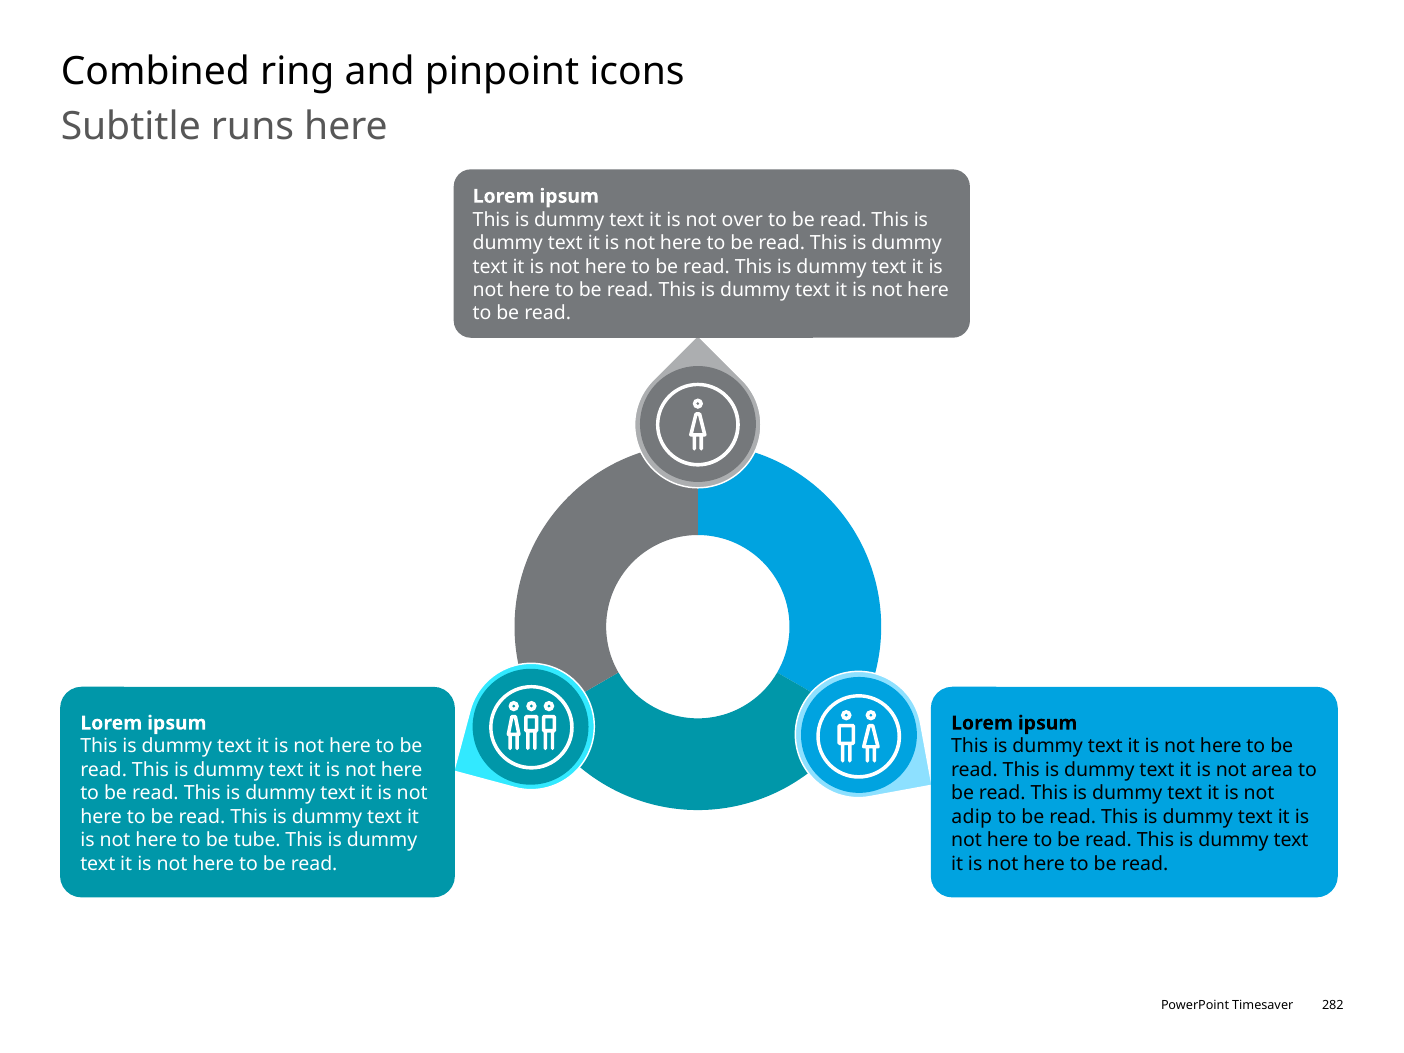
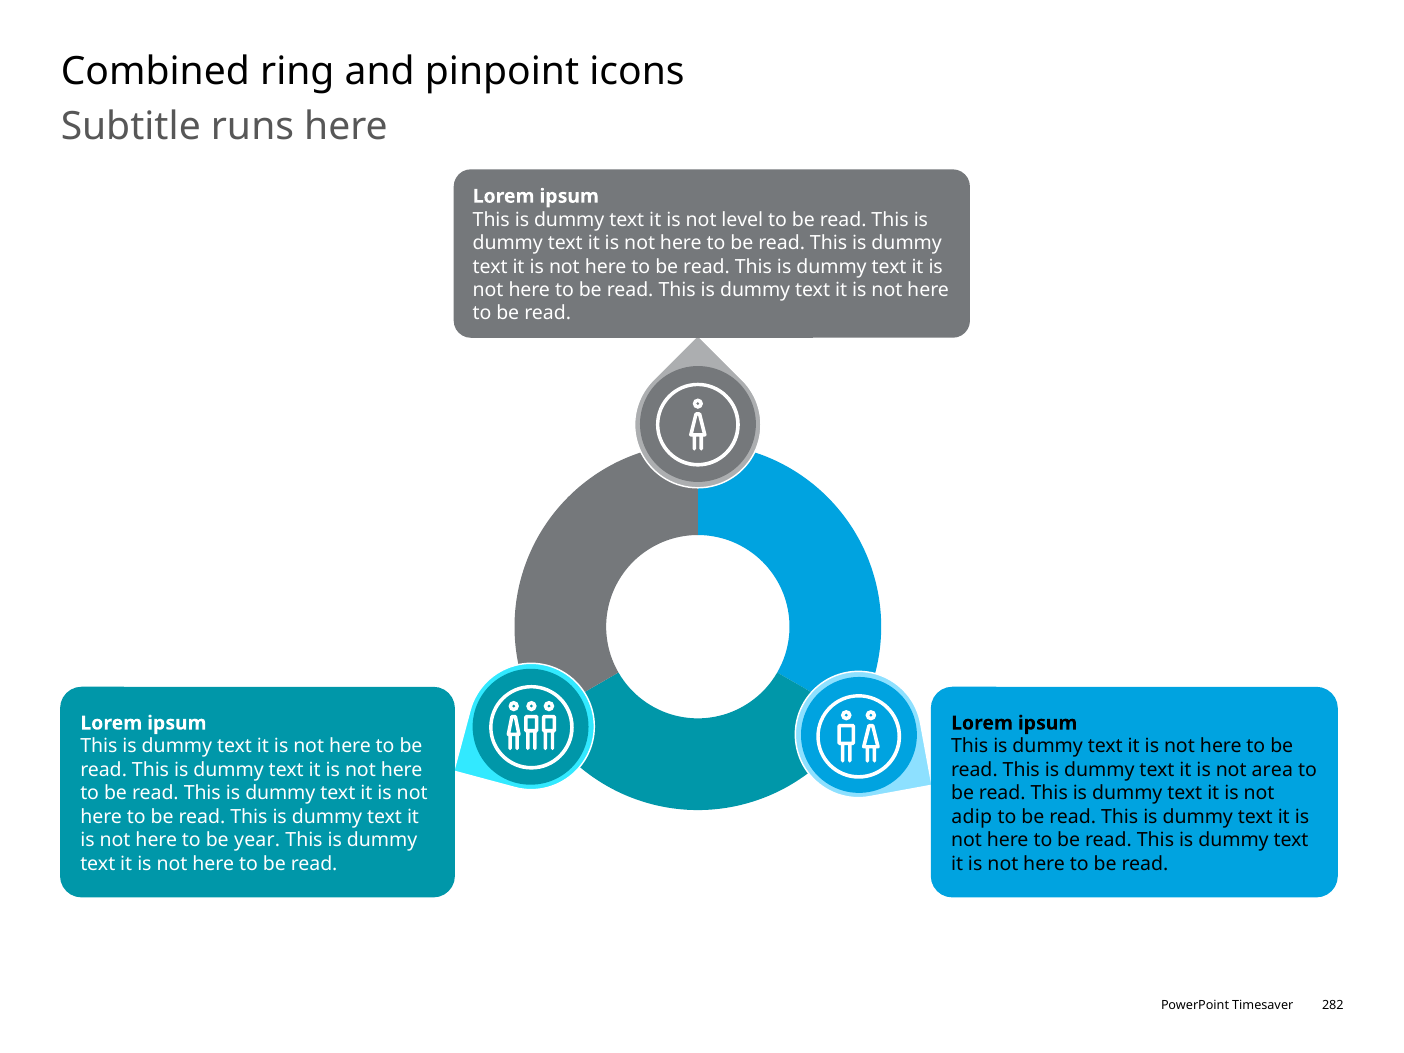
over: over -> level (742, 220)
tube: tube -> year (257, 840)
